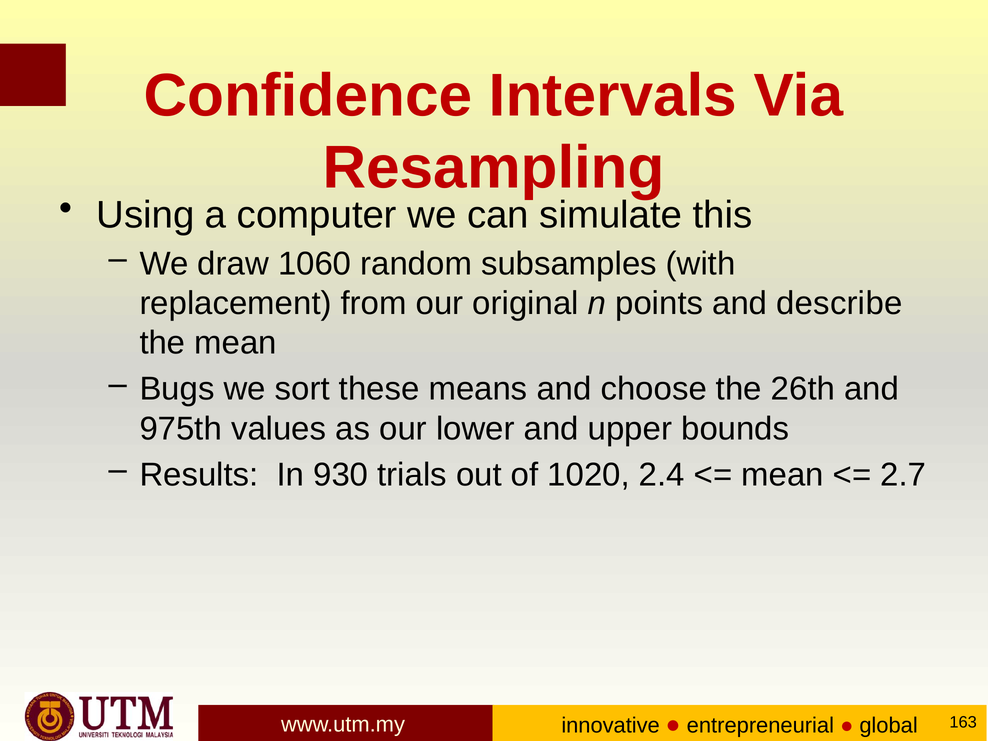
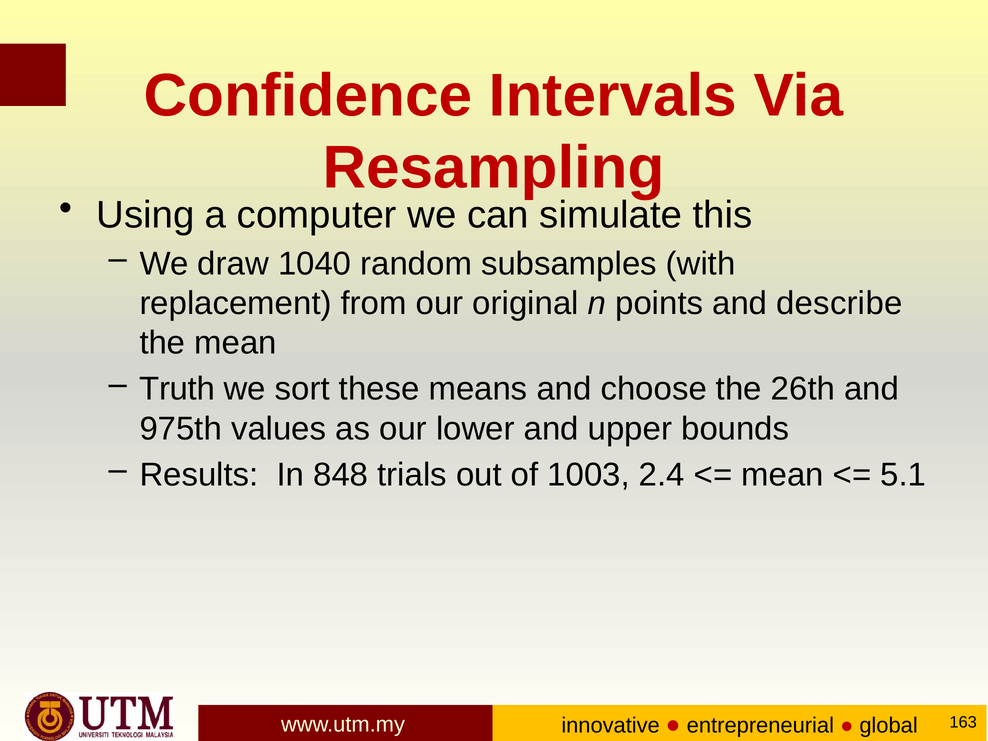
1060: 1060 -> 1040 (315, 264)
Bugs: Bugs -> Truth (177, 389)
930: 930 -> 848 (341, 475)
1020: 1020 -> 1003 (589, 475)
2.7: 2.7 -> 5.1 (903, 475)
